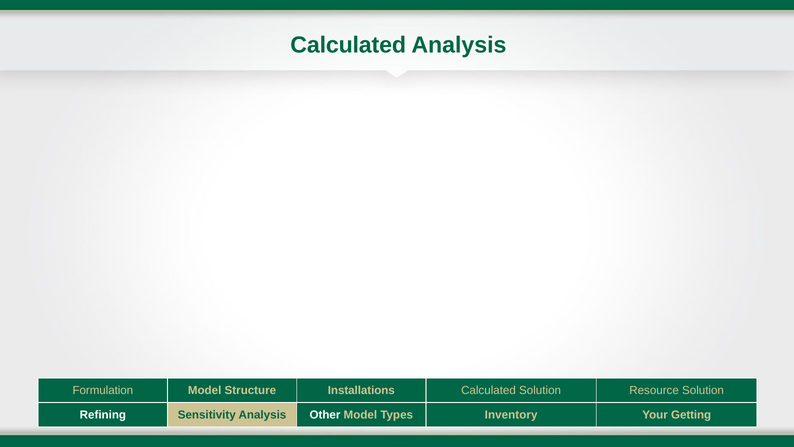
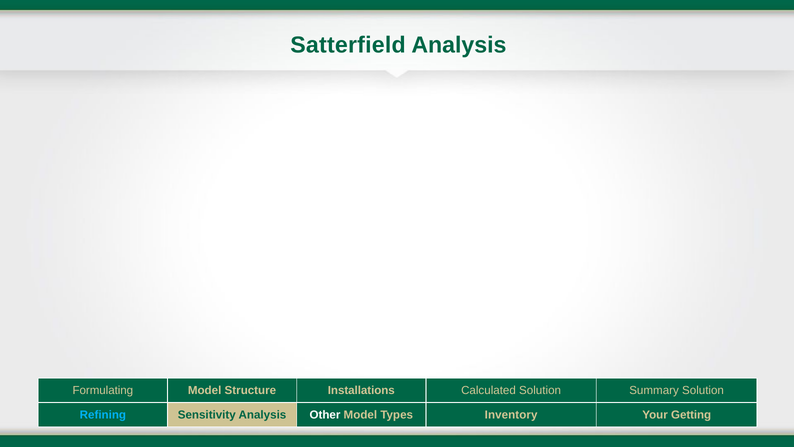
Calculated: Calculated -> Satterfield (348, 45)
Formulation: Formulation -> Formulating (103, 390)
Resource: Resource -> Summary (654, 390)
Refining colour: white -> light blue (103, 414)
